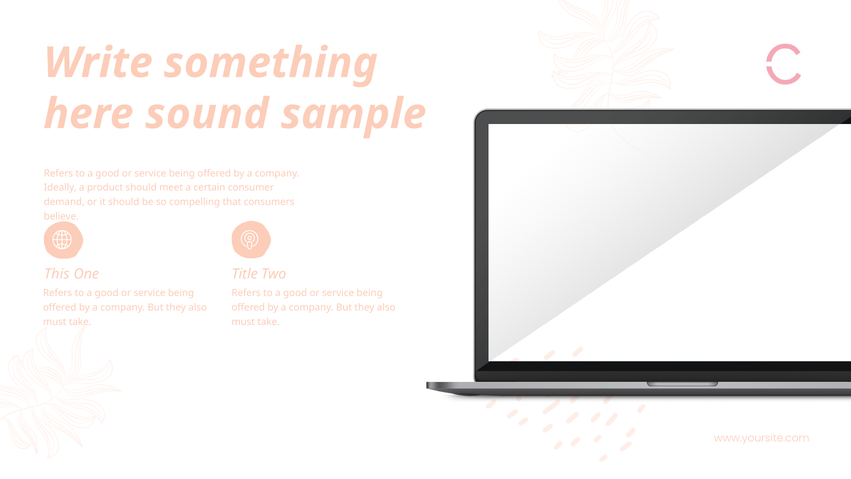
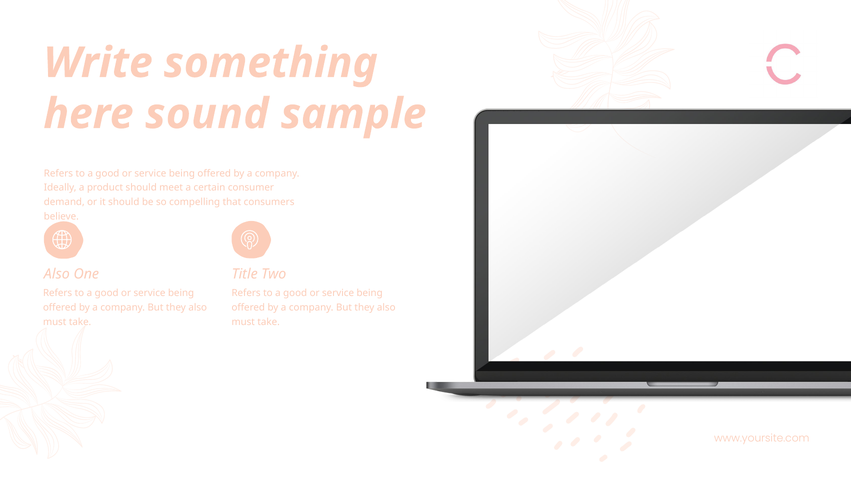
This: This -> Also (57, 274)
